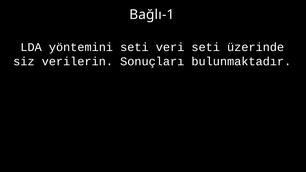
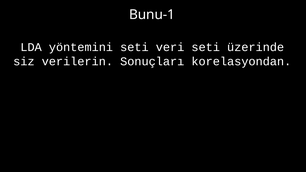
Bağlı-1: Bağlı-1 -> Bunu-1 (152, 15)
bulunmaktadır: bulunmaktadır -> korelasyondan (241, 62)
